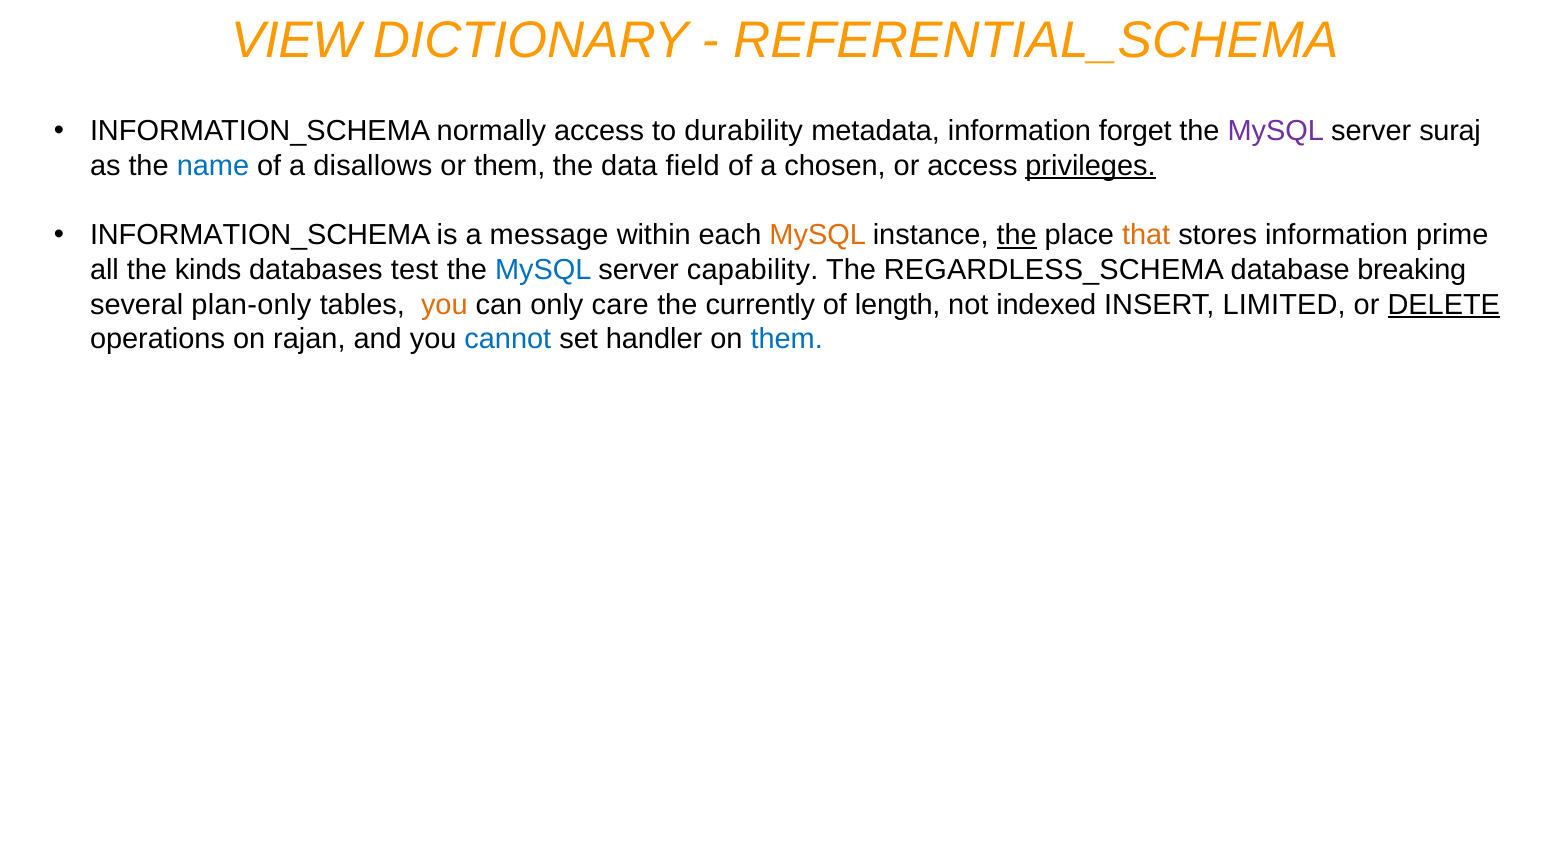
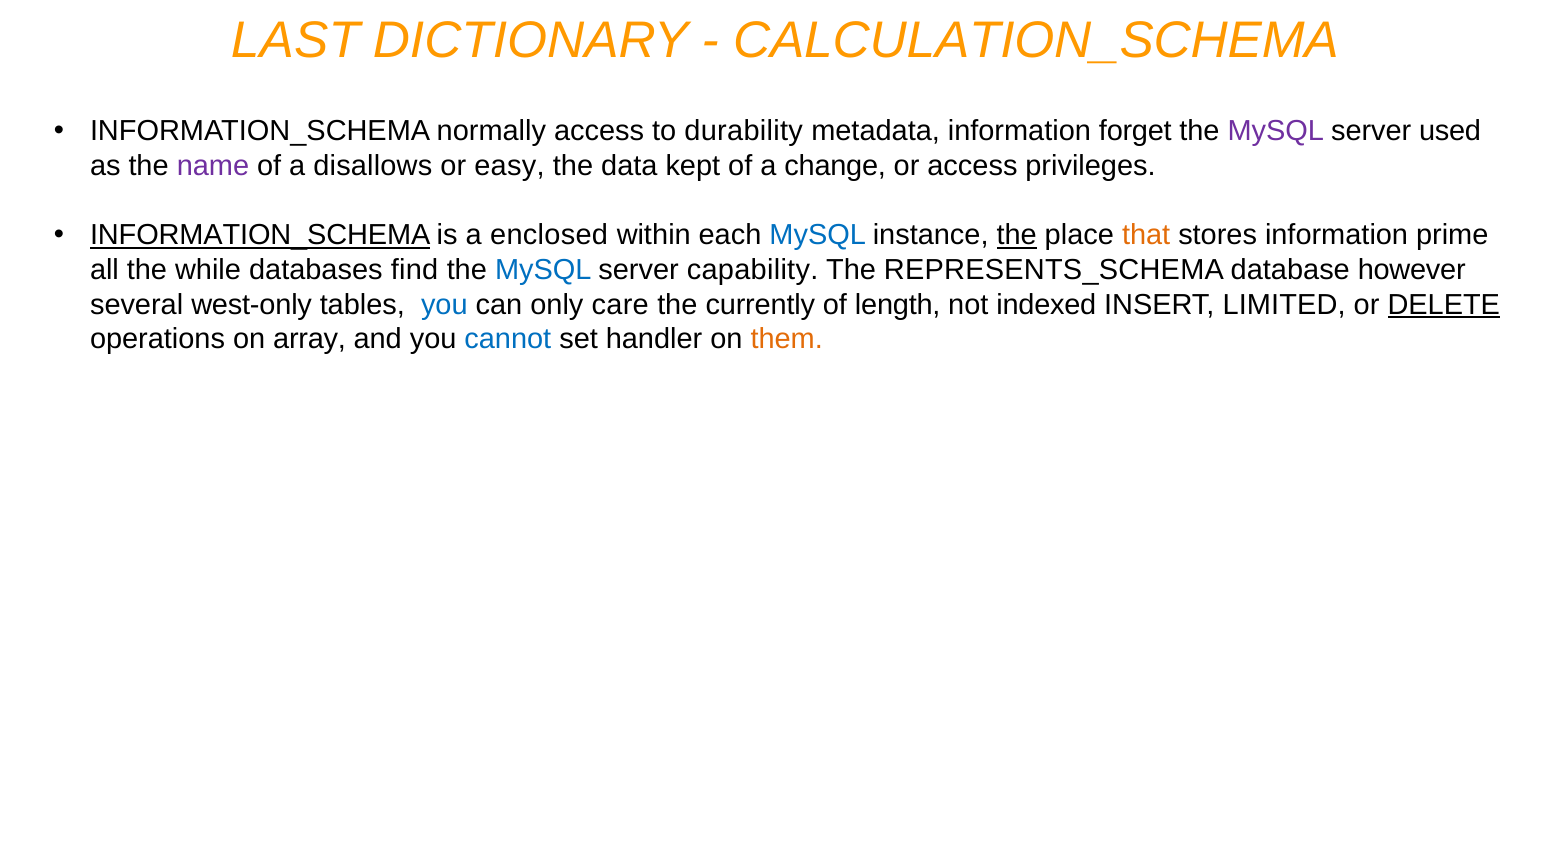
VIEW: VIEW -> LAST (295, 40)
REFERENTIAL_SCHEMA: REFERENTIAL_SCHEMA -> CALCULATION_SCHEMA (1036, 40)
suraj: suraj -> used (1450, 131)
name colour: blue -> purple (213, 166)
or them: them -> easy (509, 166)
field: field -> kept (693, 166)
chosen: chosen -> change (835, 166)
privileges underline: present -> none (1091, 166)
INFORMATION_SCHEMA underline: none -> present (260, 235)
message: message -> enclosed (549, 235)
MySQL colour: orange -> blue (818, 235)
kinds: kinds -> while (208, 270)
test: test -> find (415, 270)
REGARDLESS_SCHEMA: REGARDLESS_SCHEMA -> REPRESENTS_SCHEMA (1054, 270)
breaking: breaking -> however (1412, 270)
plan-only: plan-only -> west-only (252, 305)
you colour: orange -> blue (444, 305)
rajan: rajan -> array (310, 340)
them colour: blue -> orange (787, 340)
